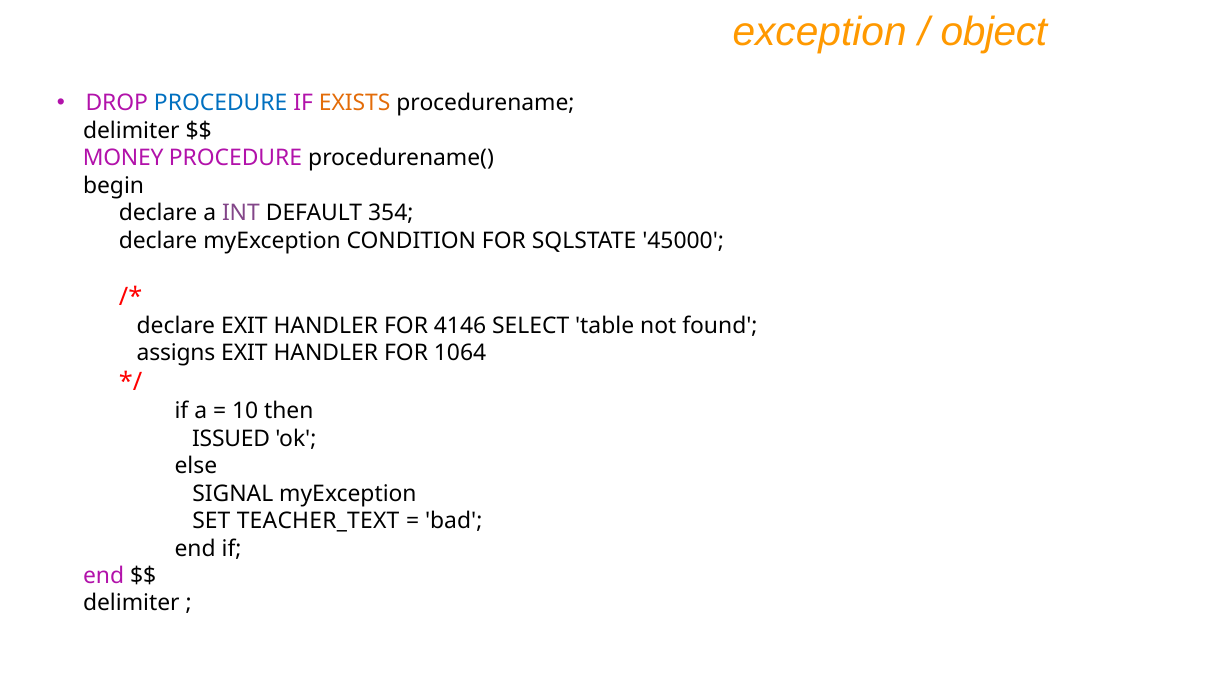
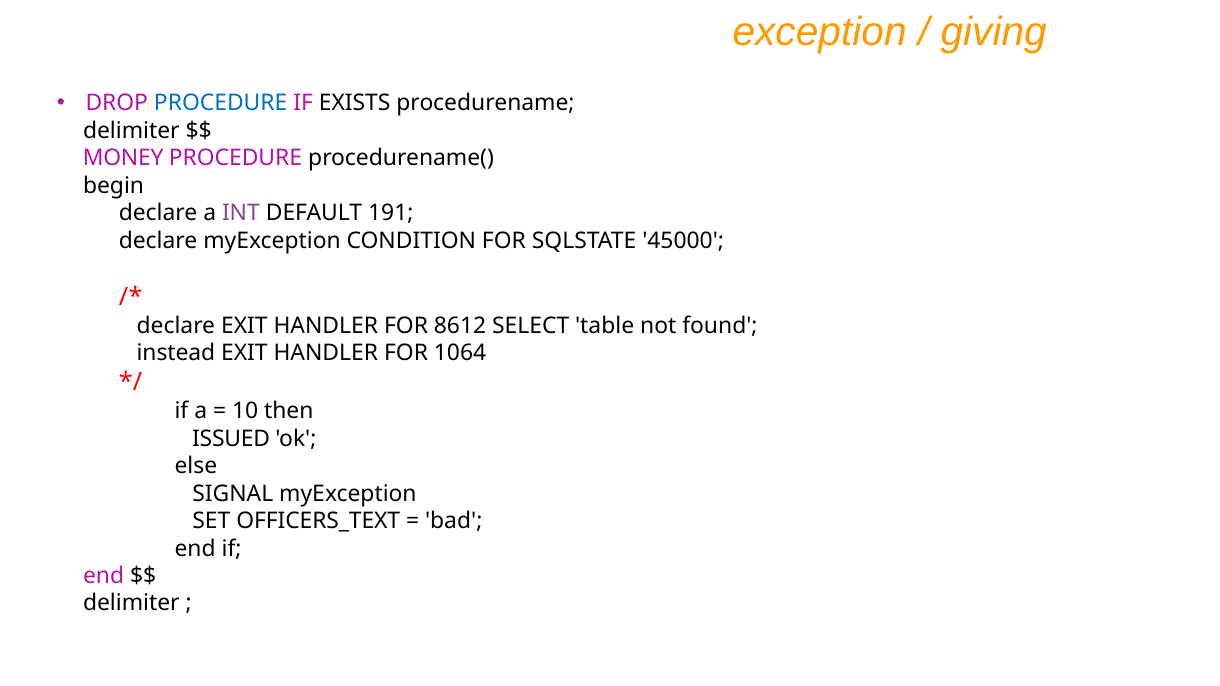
object: object -> giving (994, 32)
EXISTS colour: orange -> black (355, 103)
354: 354 -> 191 (391, 213)
4146: 4146 -> 8612 (460, 326)
assigns: assigns -> instead (176, 353)
TEACHER_TEXT: TEACHER_TEXT -> OFFICERS_TEXT (318, 521)
